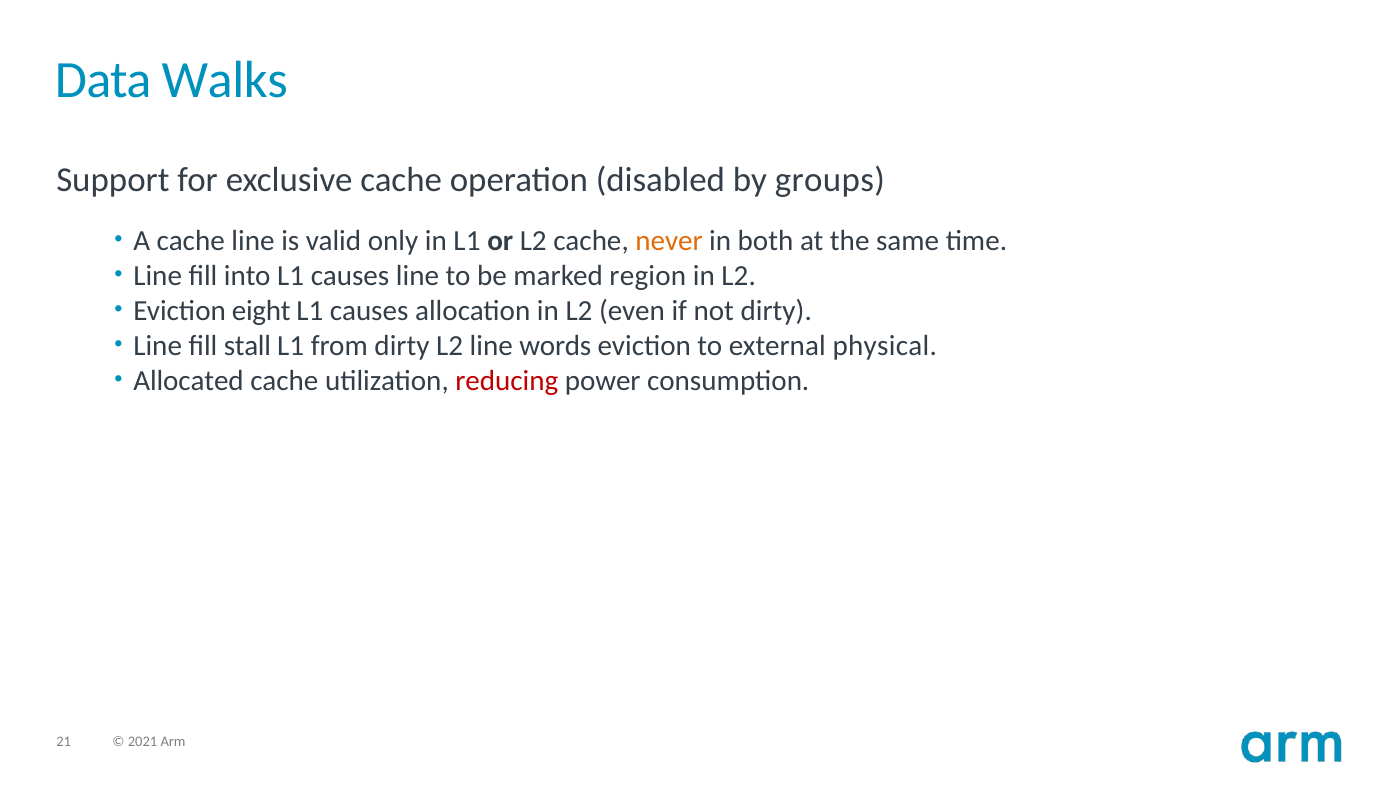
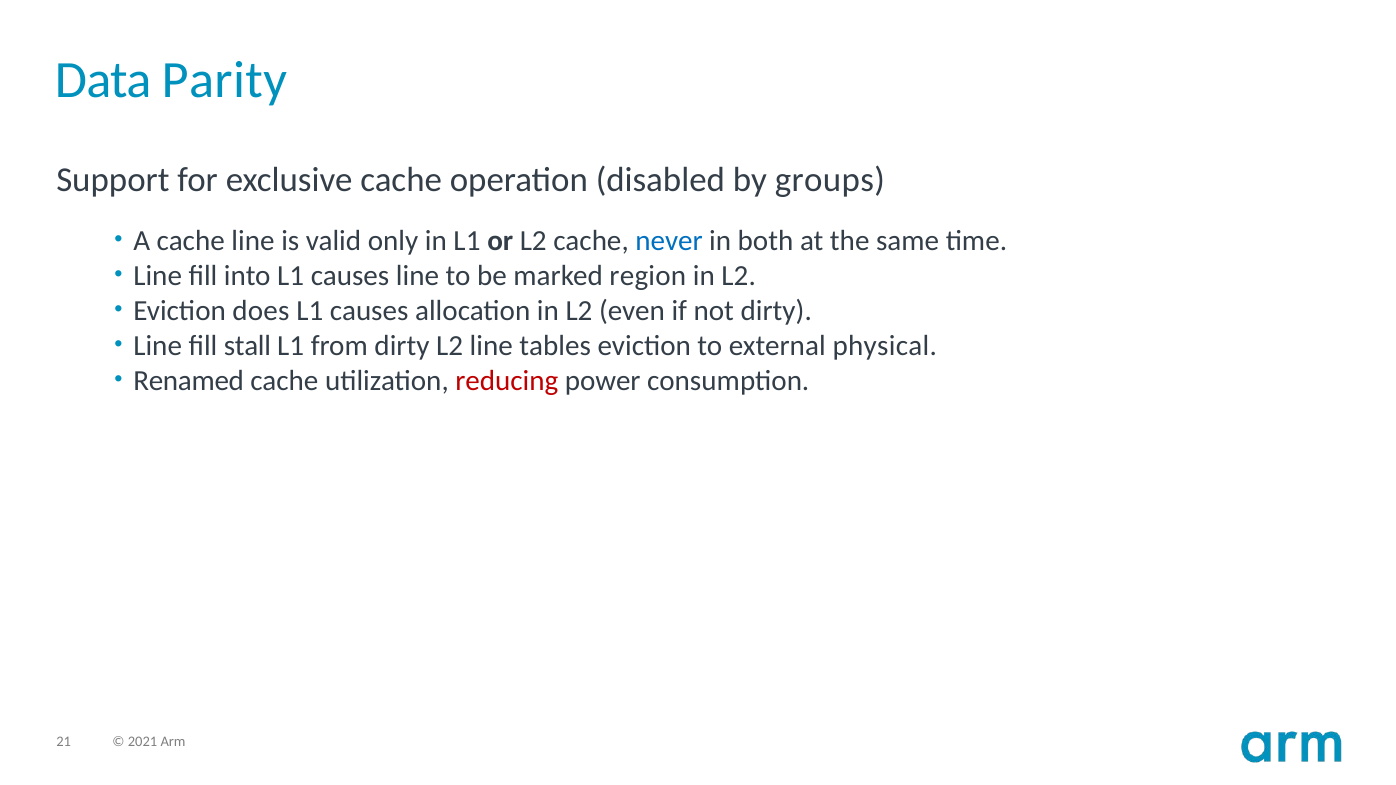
Walks: Walks -> Parity (224, 80)
never colour: orange -> blue (669, 241)
eight: eight -> does (261, 311)
words: words -> tables (555, 346)
Allocated: Allocated -> Renamed (189, 381)
